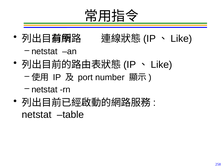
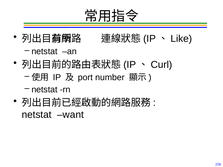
Like: Like -> Curl (161, 65)
table: table -> want (70, 115)
